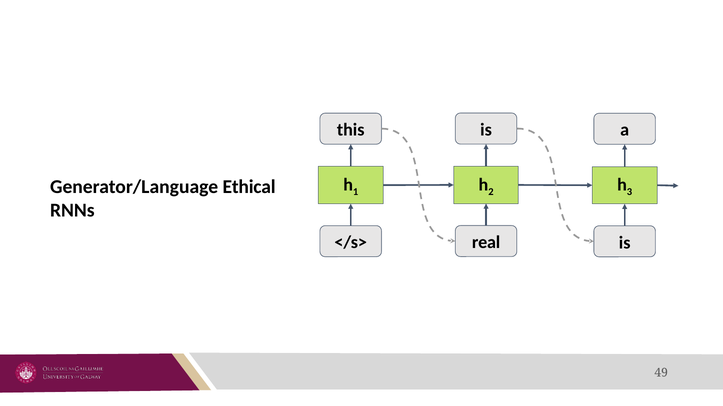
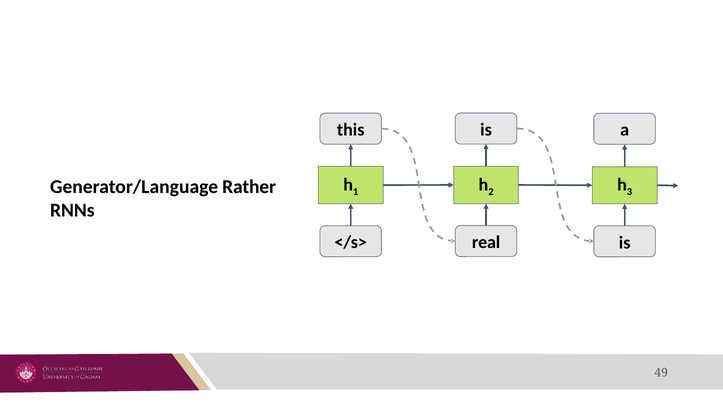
Ethical: Ethical -> Rather (249, 187)
